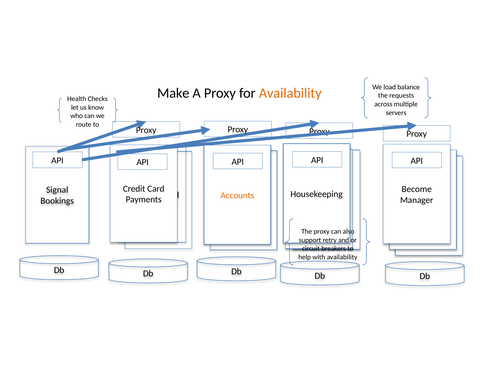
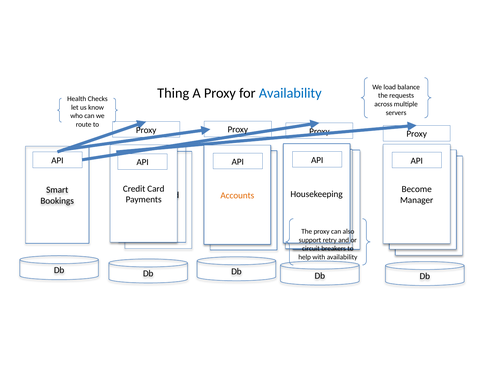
Make: Make -> Thing (173, 93)
Availability colour: orange -> blue (290, 93)
Signal: Signal -> Smart (57, 190)
